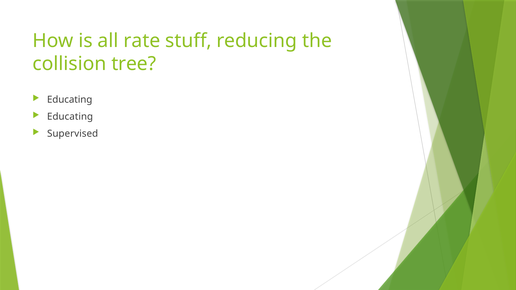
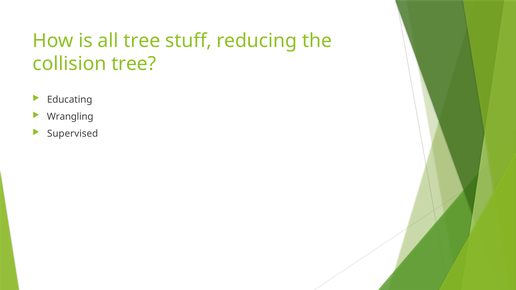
all rate: rate -> tree (142, 41)
Educating: Educating -> Wrangling (70, 117)
